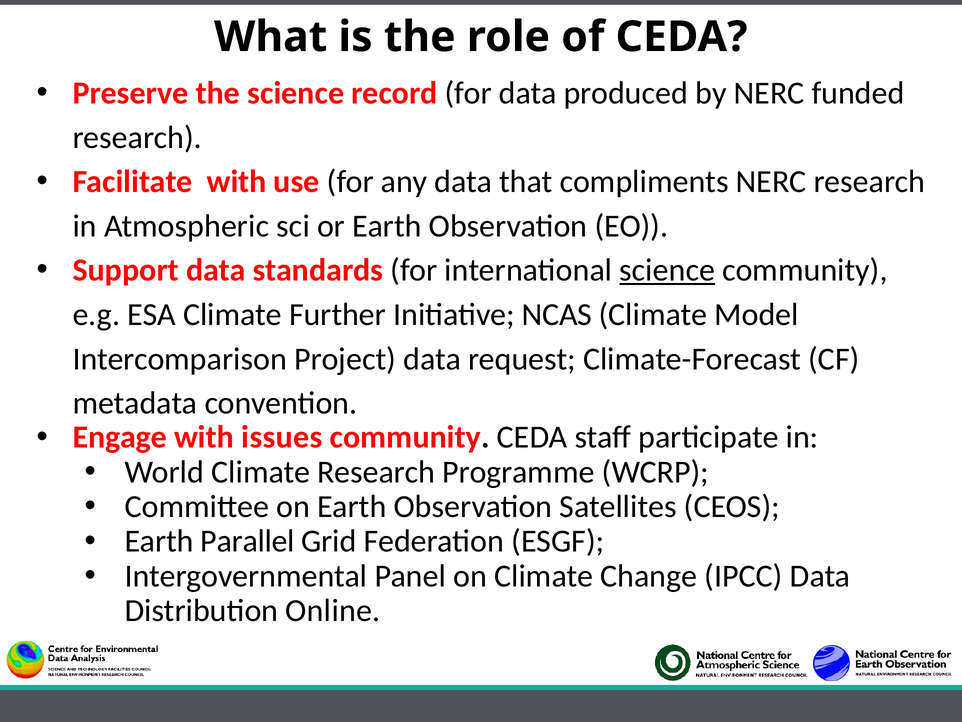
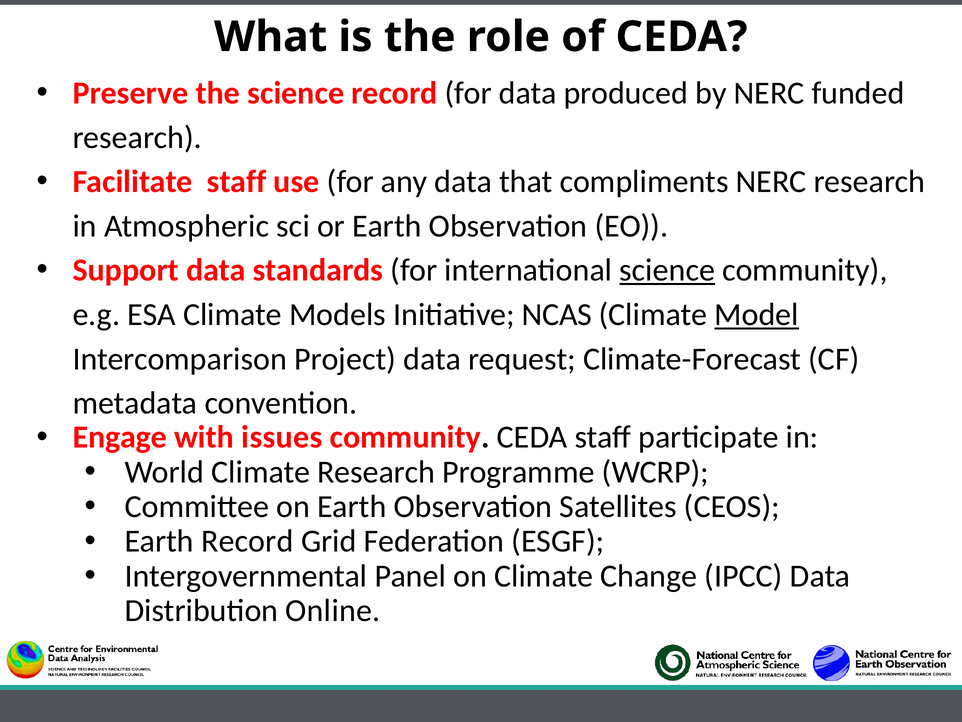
Facilitate with: with -> staff (237, 182)
Further: Further -> Models (337, 314)
Model underline: none -> present (757, 314)
Earth Parallel: Parallel -> Record (247, 541)
